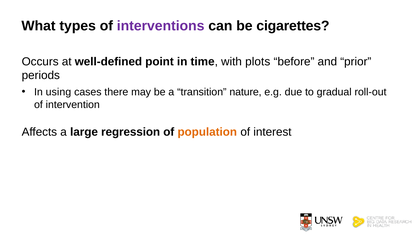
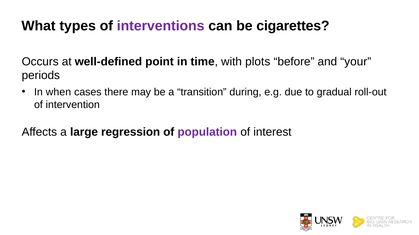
prior: prior -> your (356, 62)
using: using -> when (58, 92)
nature: nature -> during (245, 92)
population colour: orange -> purple (207, 132)
